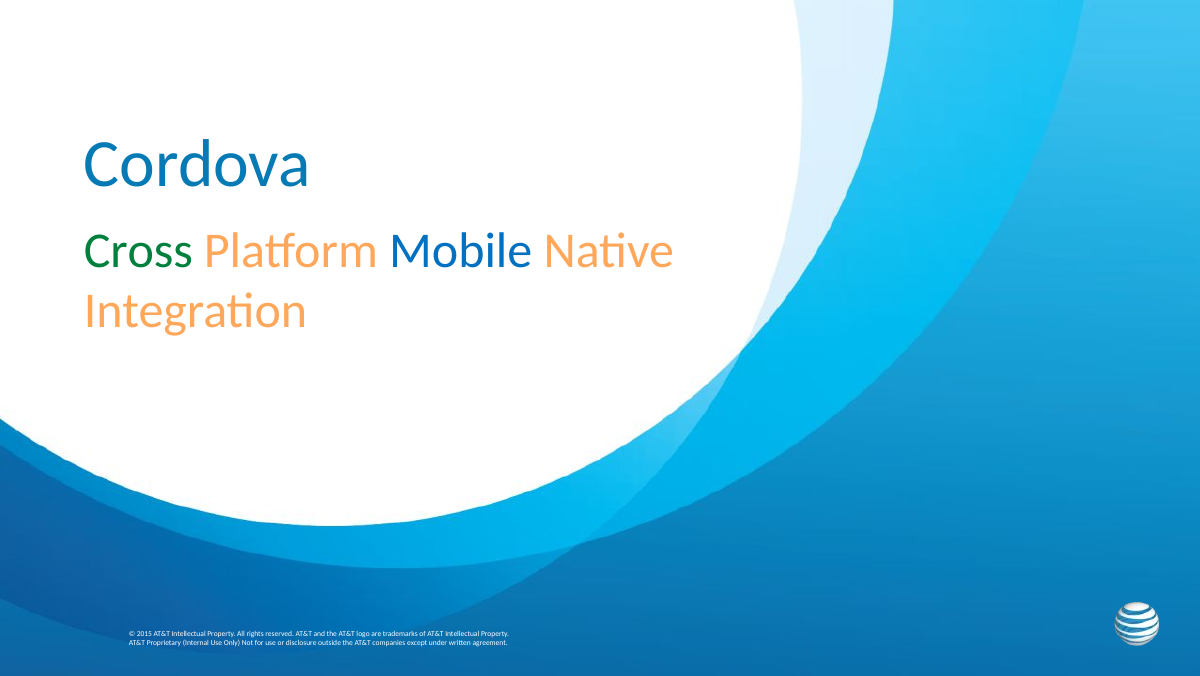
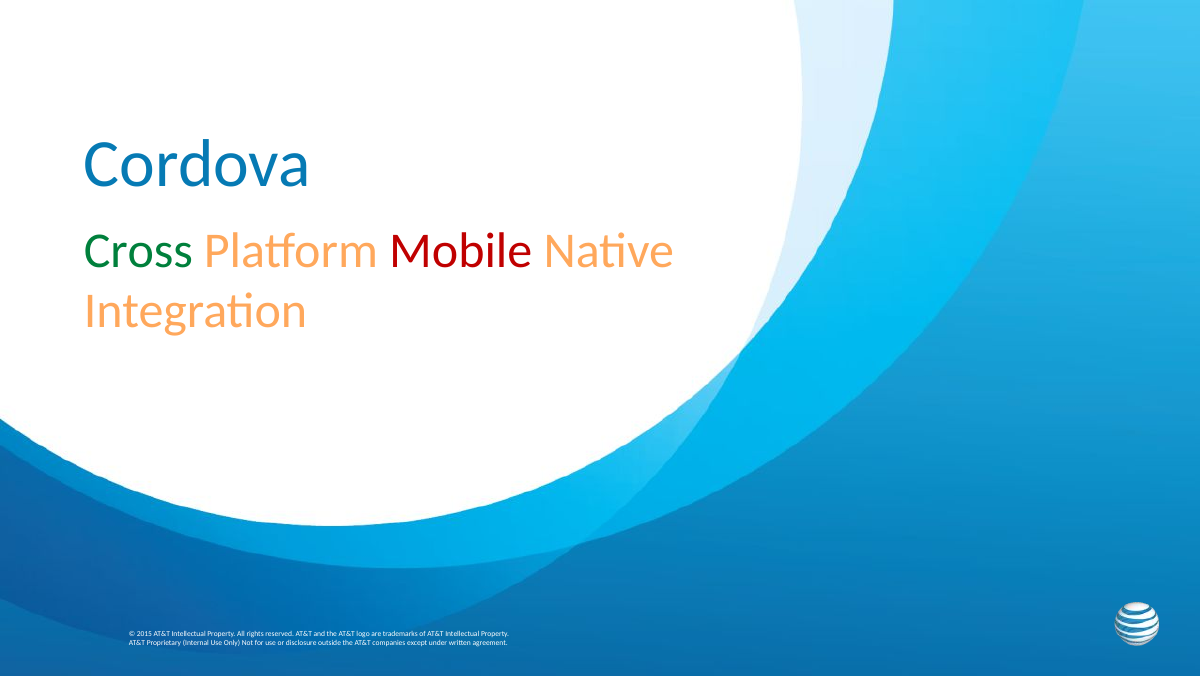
Mobile colour: blue -> red (461, 251)
